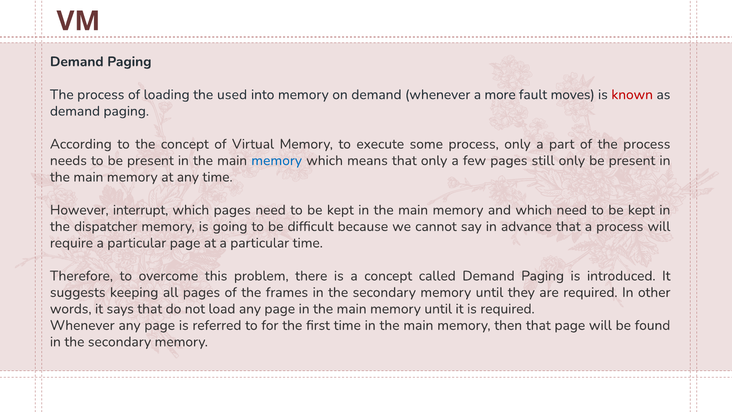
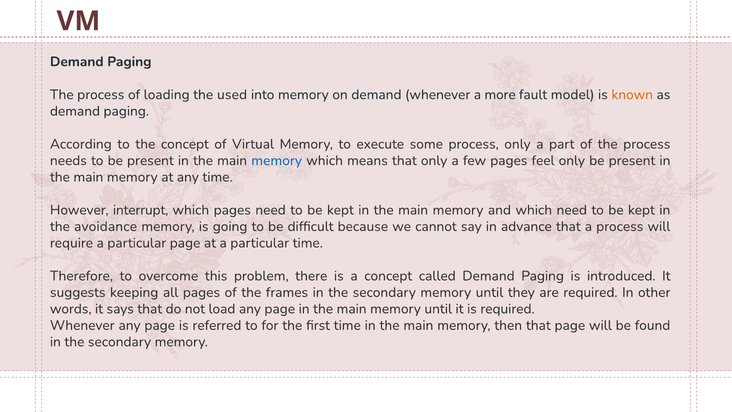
moves: moves -> model (573, 95)
known colour: red -> orange (632, 95)
still: still -> feel (543, 160)
dispatcher: dispatcher -> avoidance (106, 226)
